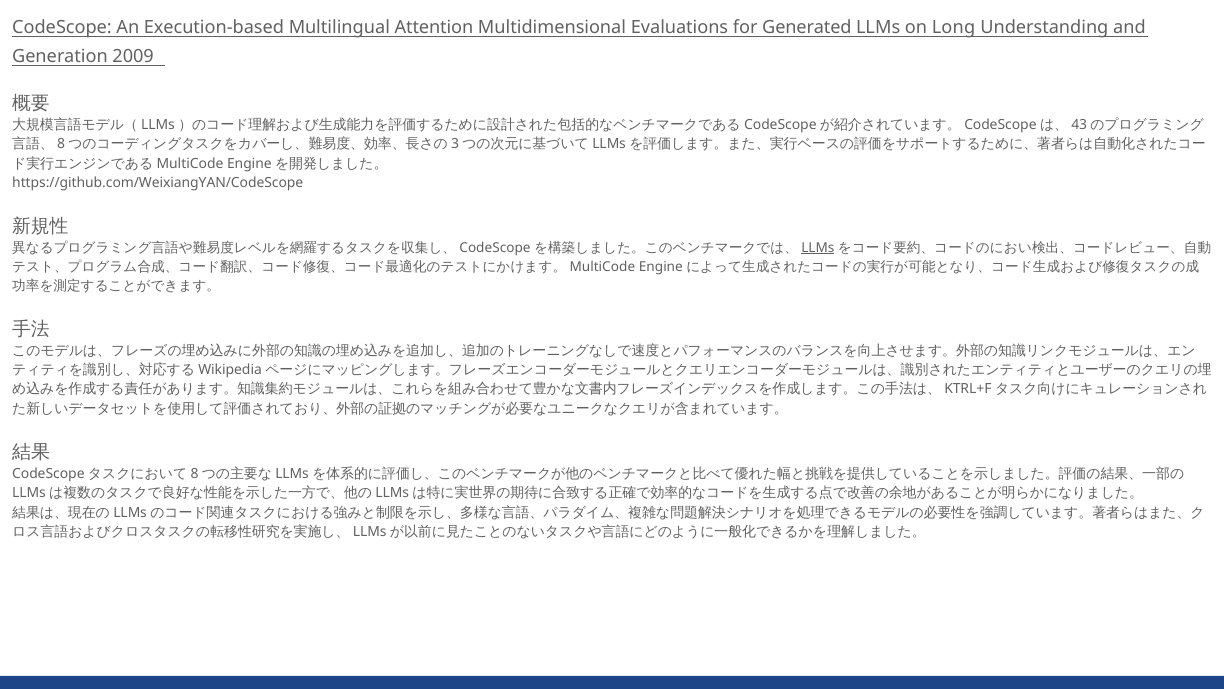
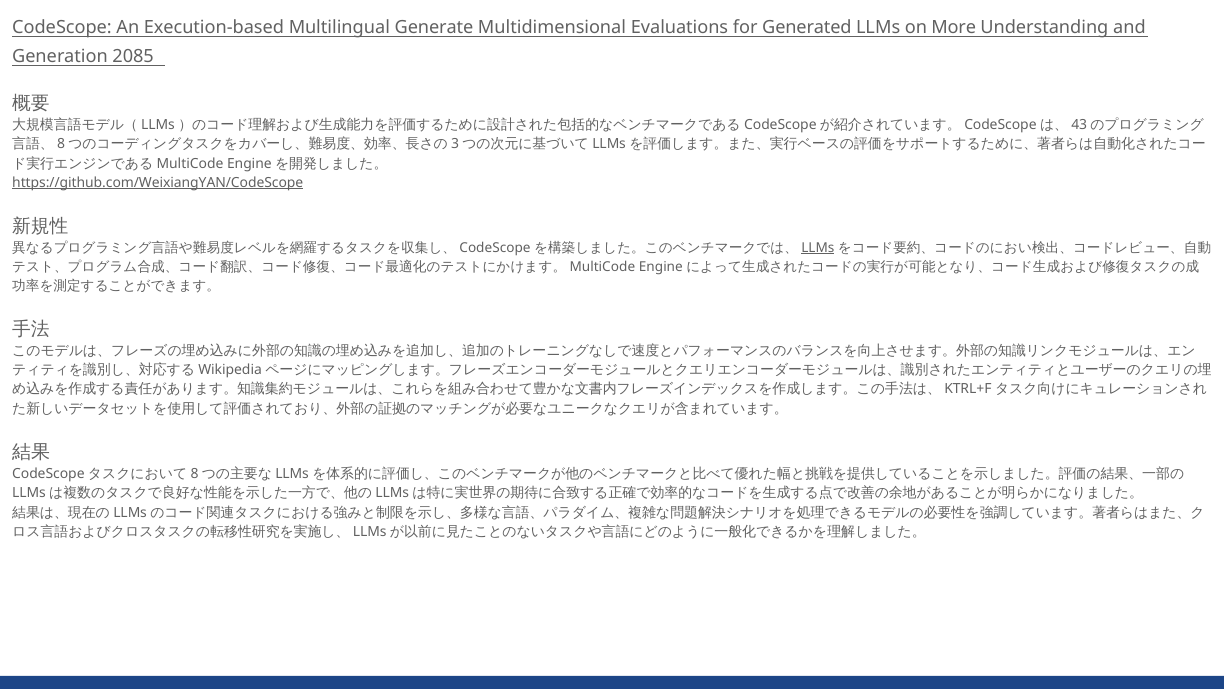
Attention: Attention -> Generate (434, 28)
Long: Long -> More (954, 28)
2009: 2009 -> 2085 (133, 57)
https://github.com/WeixiangYAN/CodeScope underline: none -> present (158, 182)
